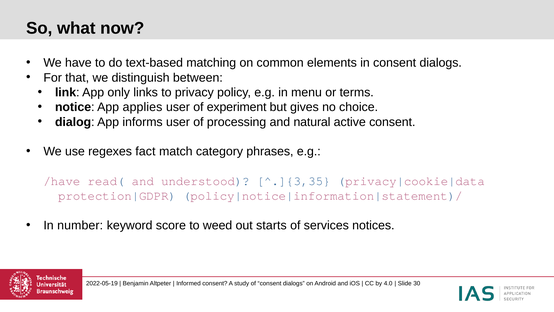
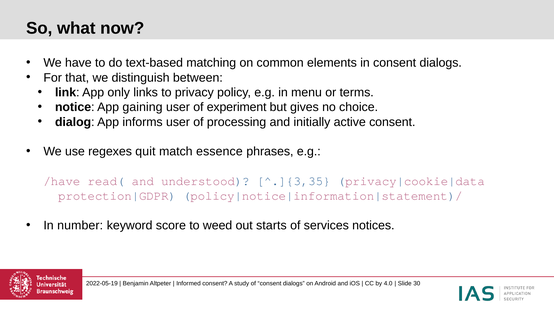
applies: applies -> gaining (143, 107)
natural: natural -> initially (312, 122)
fact: fact -> quit (145, 151)
category: category -> essence (219, 151)
